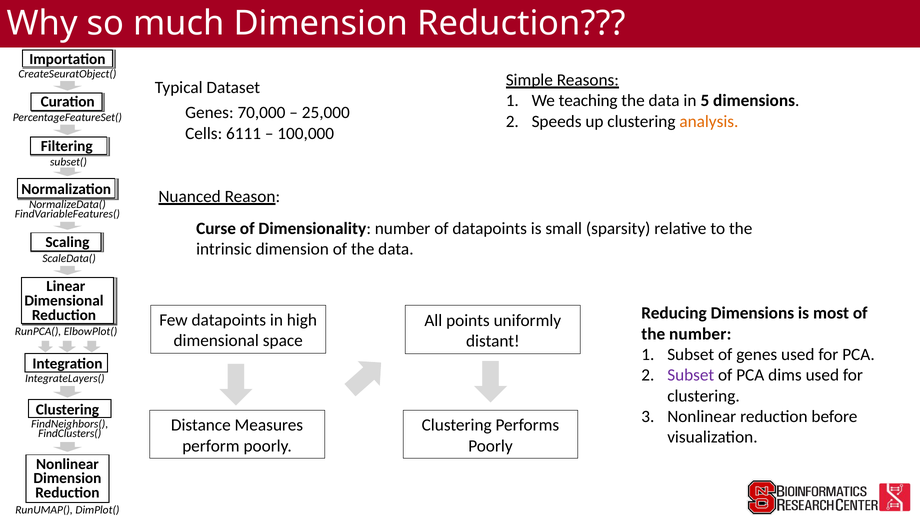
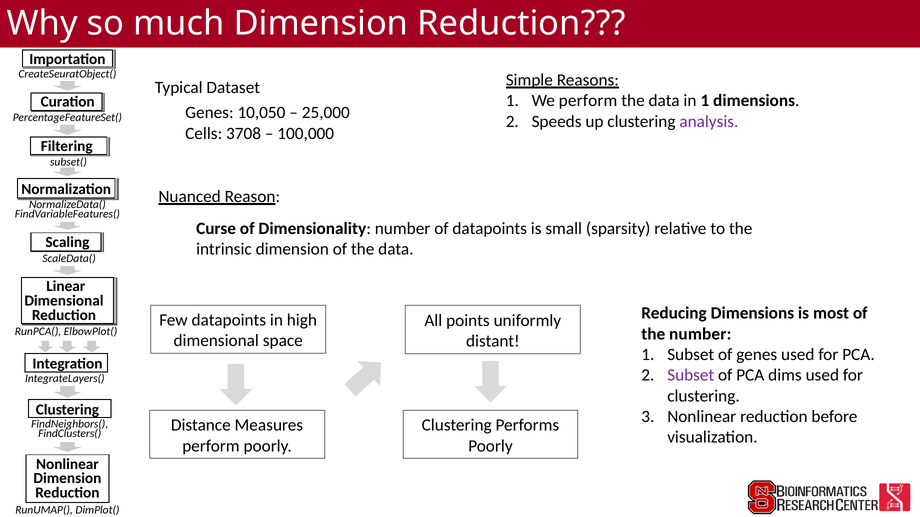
We teaching: teaching -> perform (588, 101)
in 5: 5 -> 1 (705, 101)
70,000: 70,000 -> 10,050 (261, 113)
analysis colour: orange -> purple (709, 121)
6111: 6111 -> 3708 (244, 134)
